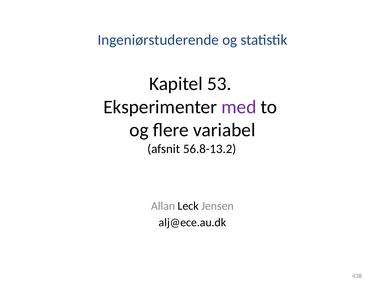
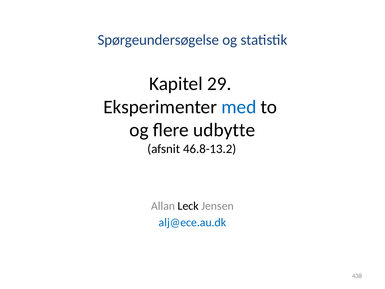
Ingeniørstuderende: Ingeniørstuderende -> Spørgeundersøgelse (158, 40)
53: 53 -> 29 (219, 84)
med colour: purple -> blue (239, 107)
variabel: variabel -> udbytte (224, 130)
56.8-13.2: 56.8-13.2 -> 46.8-13.2 (210, 149)
alj@ece.au.dk colour: black -> blue (192, 222)
